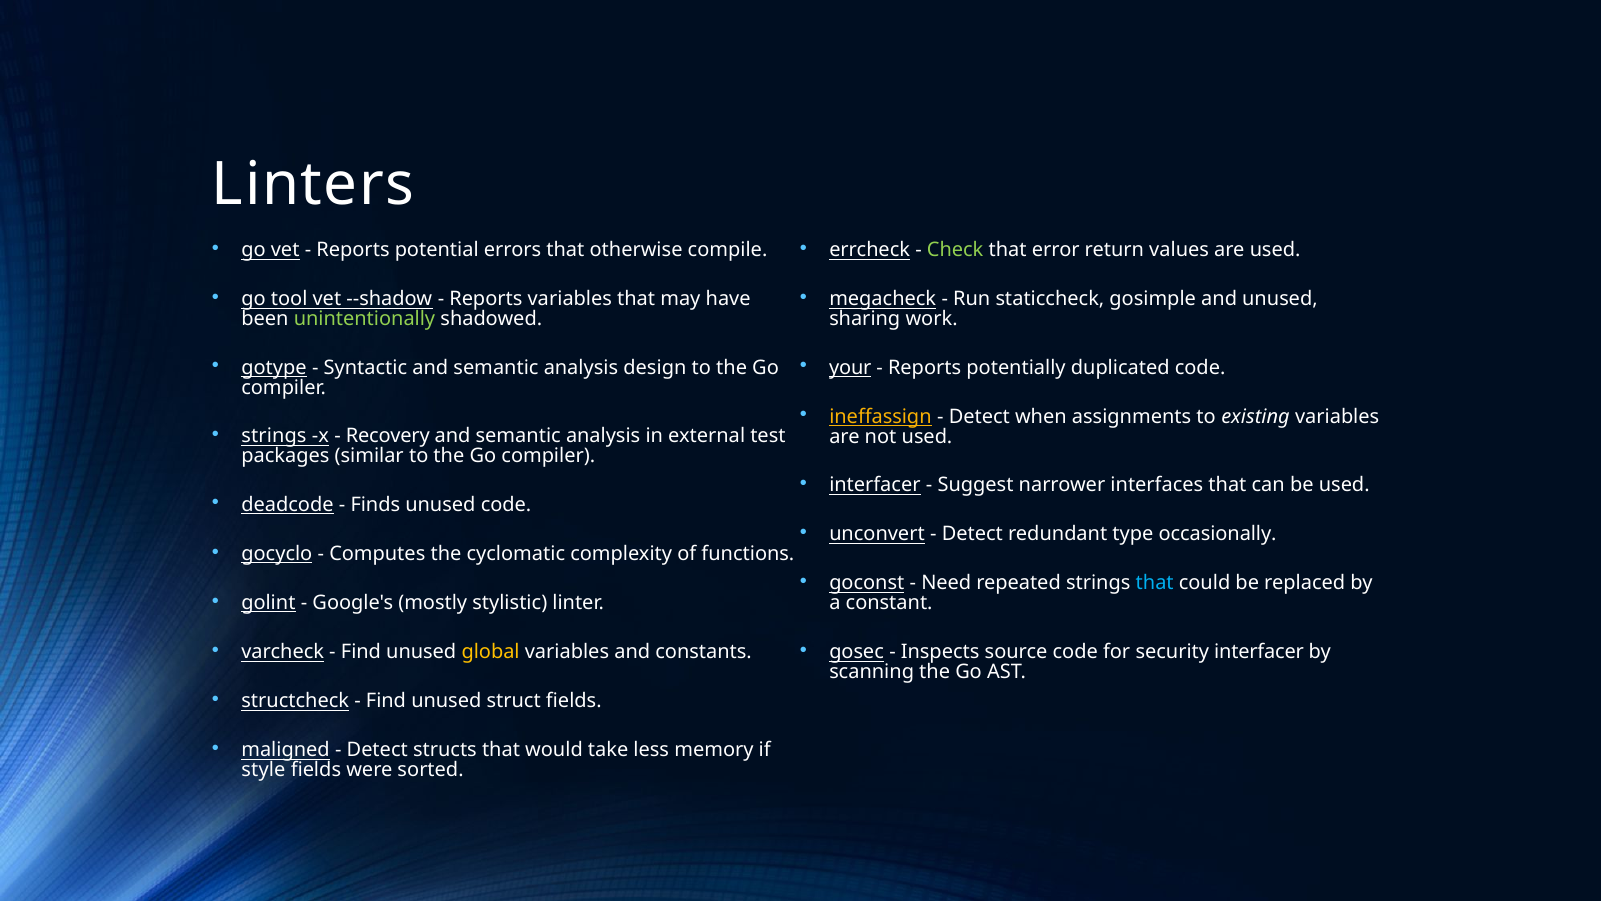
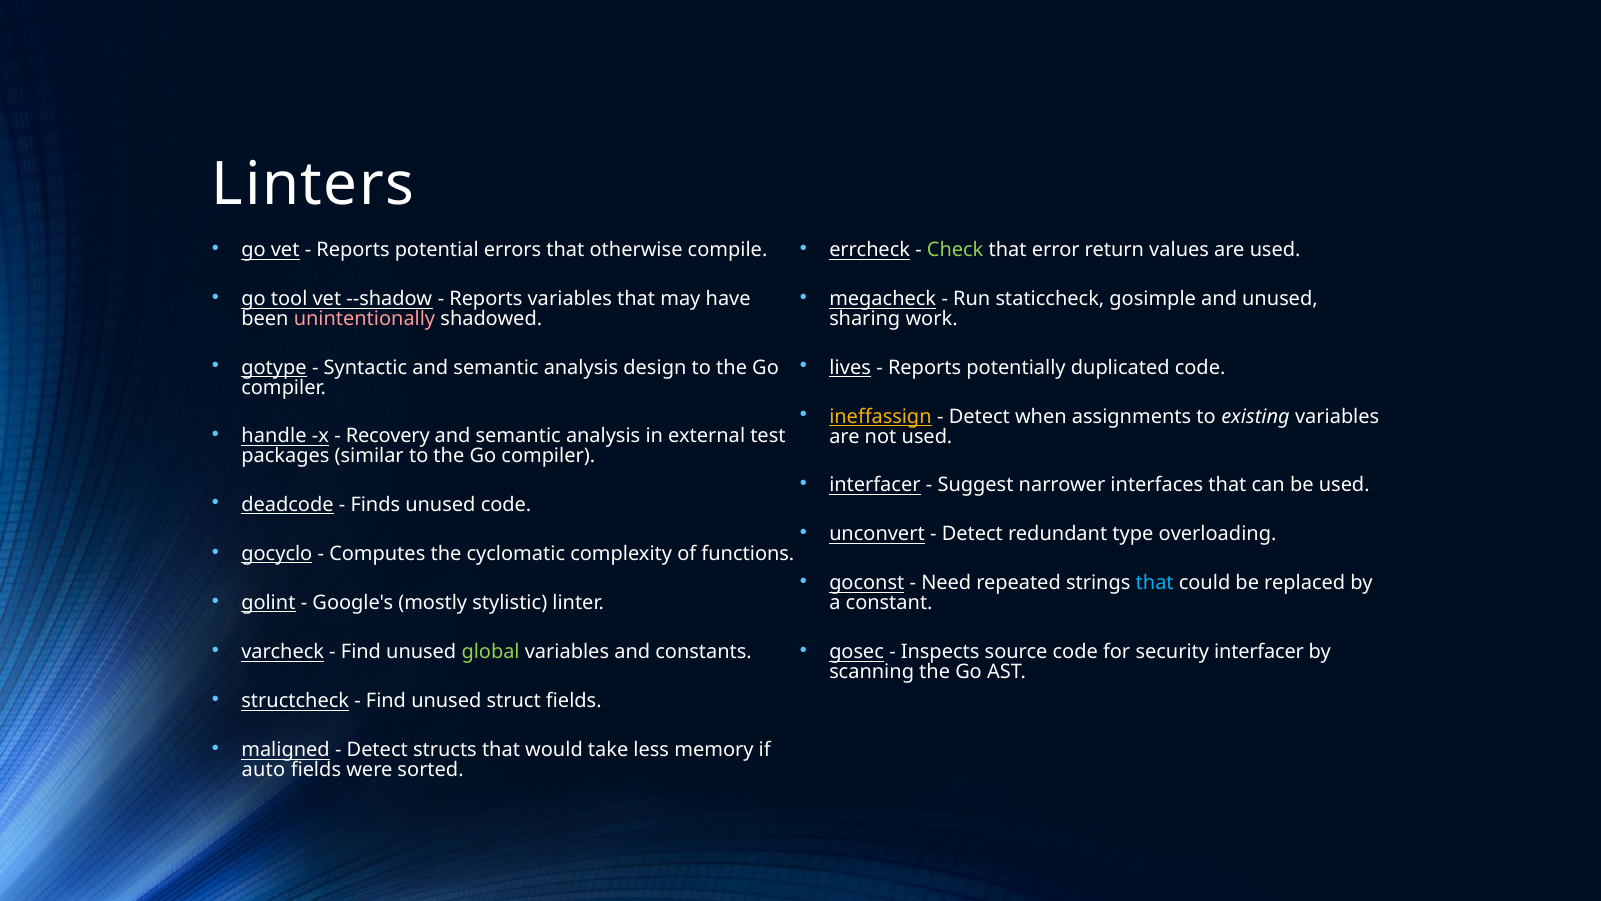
unintentionally colour: light green -> pink (364, 319)
your: your -> lives (850, 367)
strings: strings -> handle (274, 436)
occasionally: occasionally -> overloading (1218, 534)
global colour: yellow -> light green (491, 652)
style: style -> auto (263, 770)
